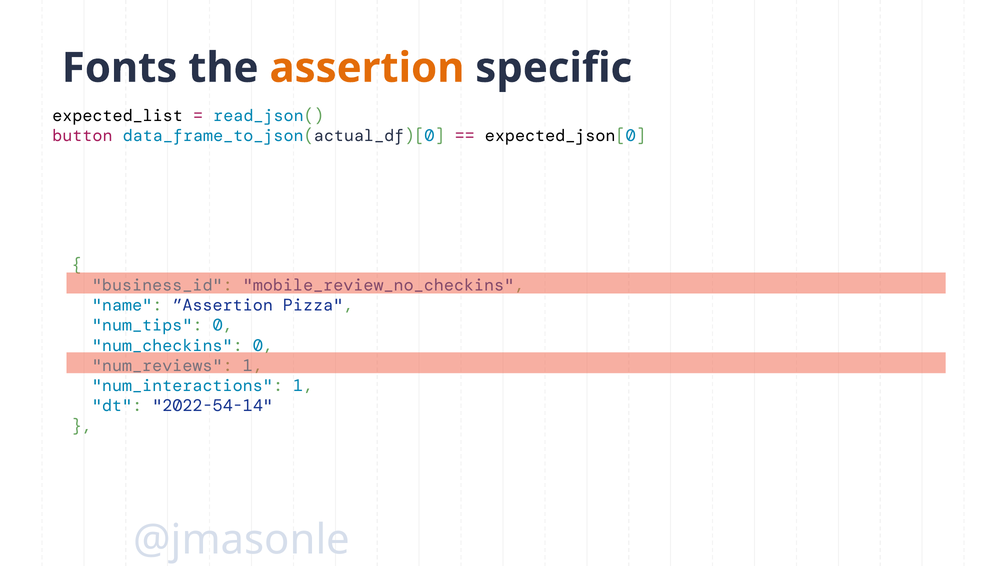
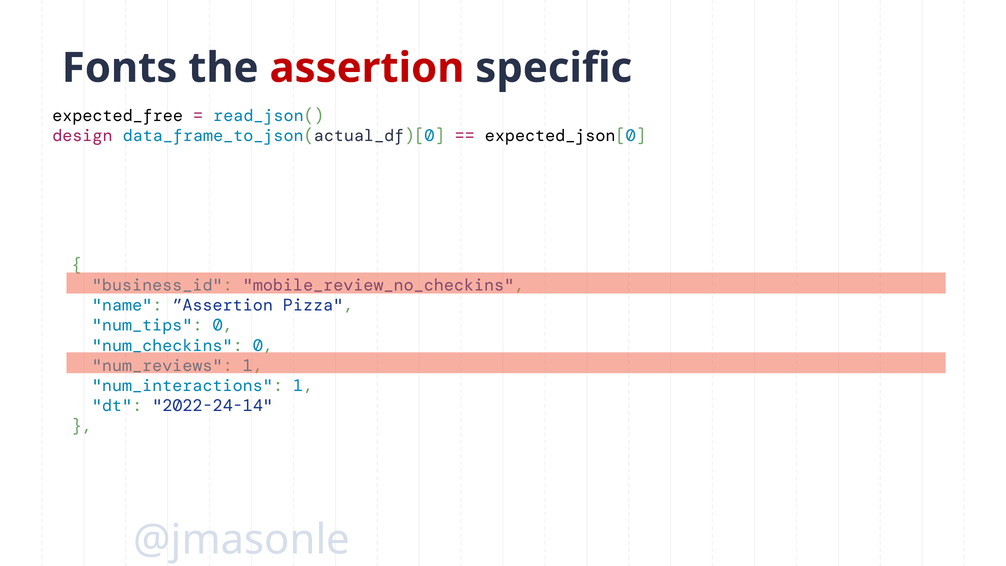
assertion colour: orange -> red (367, 68)
expected_list: expected_list -> expected_free (118, 116)
button: button -> design (82, 136)
2022-54-14: 2022-54-14 -> 2022-24-14 (213, 406)
